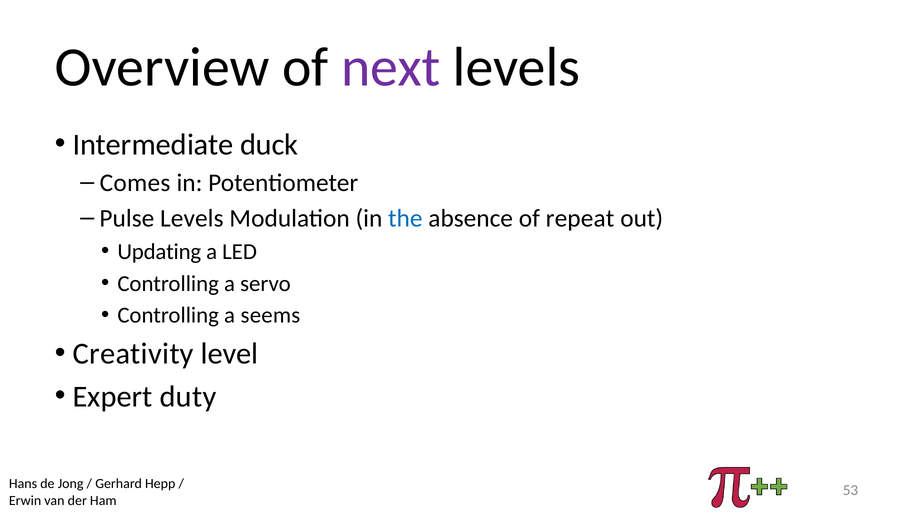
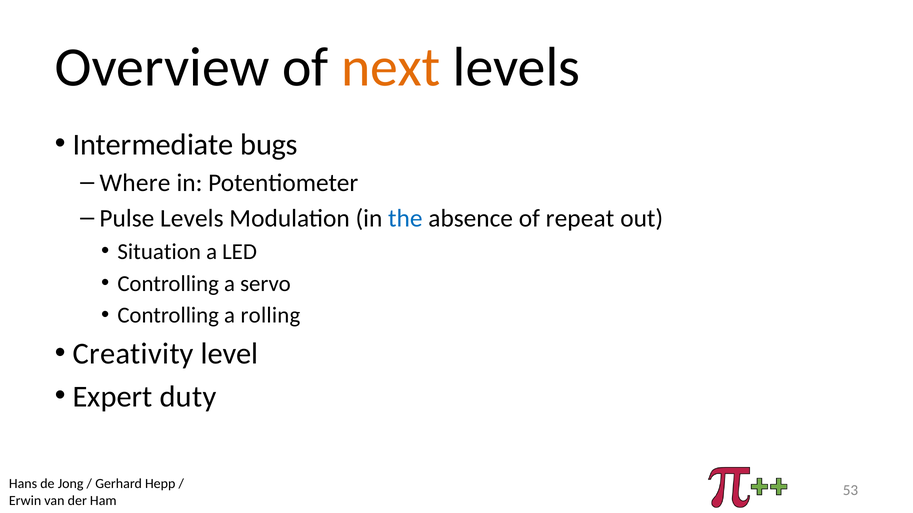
next colour: purple -> orange (391, 67)
duck: duck -> bugs (269, 145)
Comes: Comes -> Where (135, 183)
Updating: Updating -> Situation (159, 252)
seems: seems -> rolling (270, 316)
